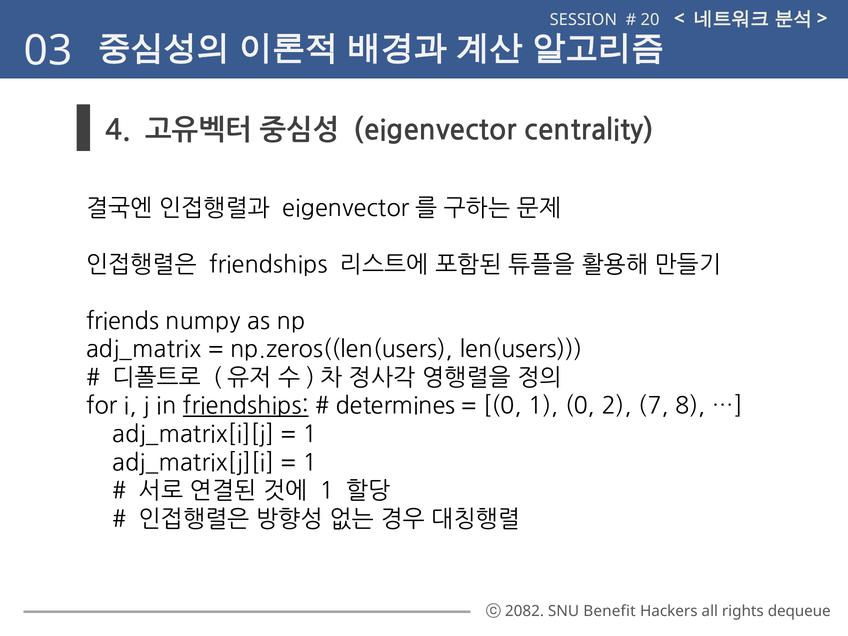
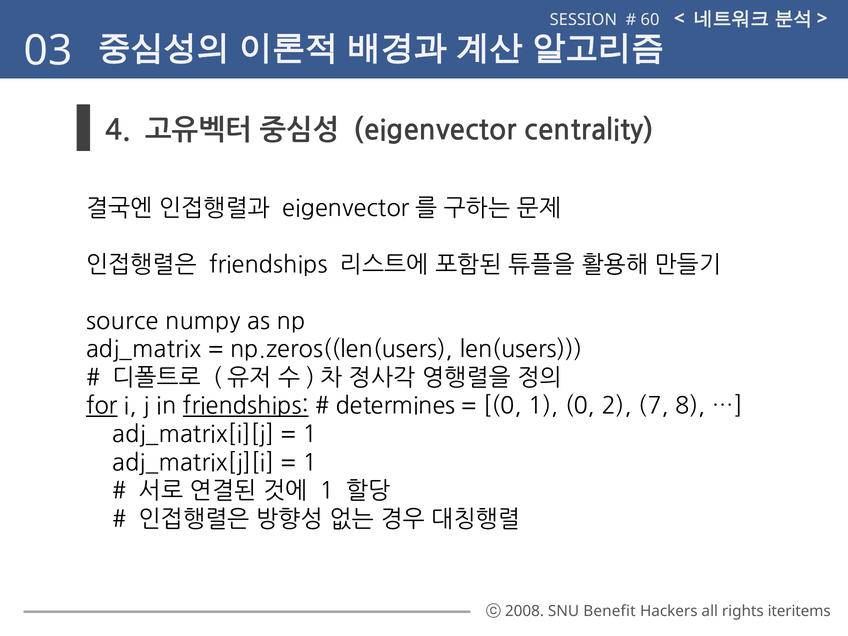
20: 20 -> 60 (650, 20)
friends: friends -> source (122, 321)
for underline: none -> present (102, 406)
2082: 2082 -> 2008 (525, 611)
dequeue: dequeue -> iteritems (799, 611)
